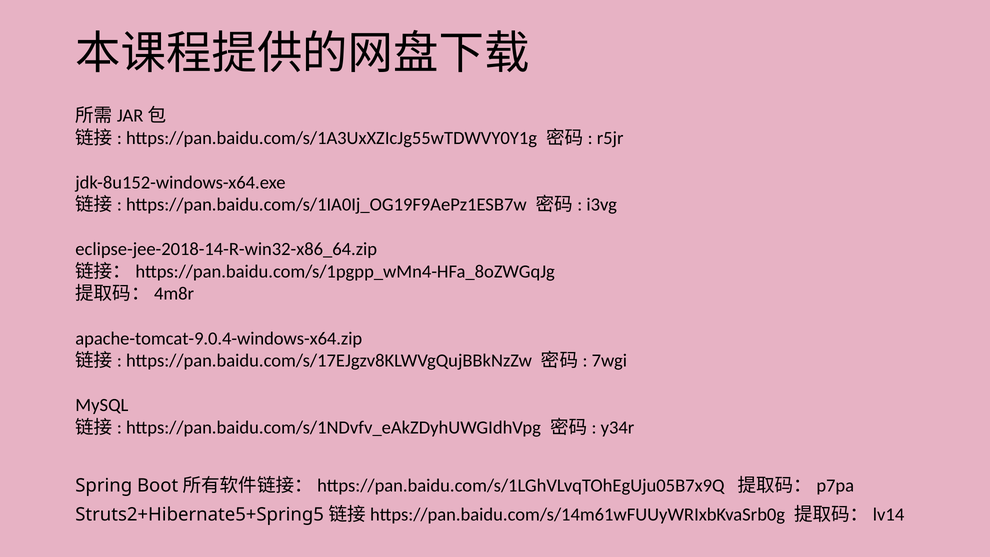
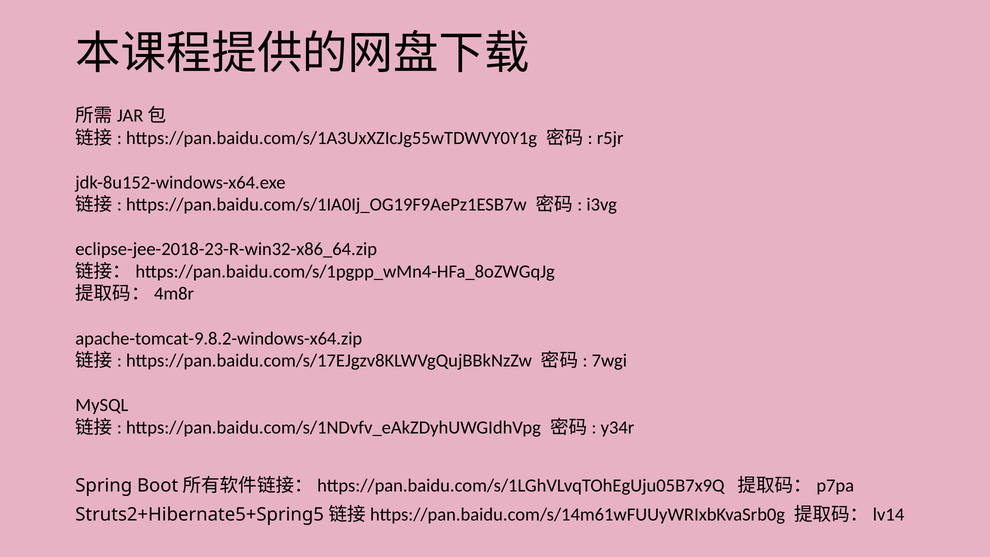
eclipse-jee-2018-14-R-win32-x86_64.zip: eclipse-jee-2018-14-R-win32-x86_64.zip -> eclipse-jee-2018-23-R-win32-x86_64.zip (226, 249)
apache-tomcat-9.0.4-windows-x64.zip: apache-tomcat-9.0.4-windows-x64.zip -> apache-tomcat-9.8.2-windows-x64.zip (219, 338)
